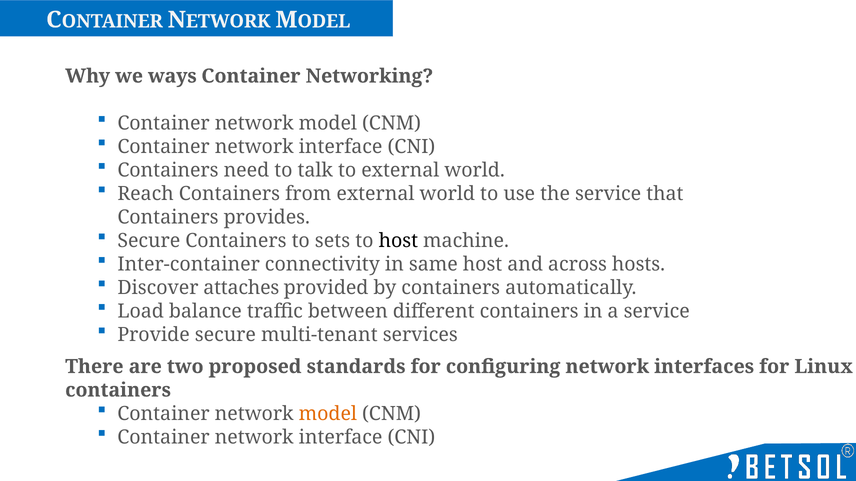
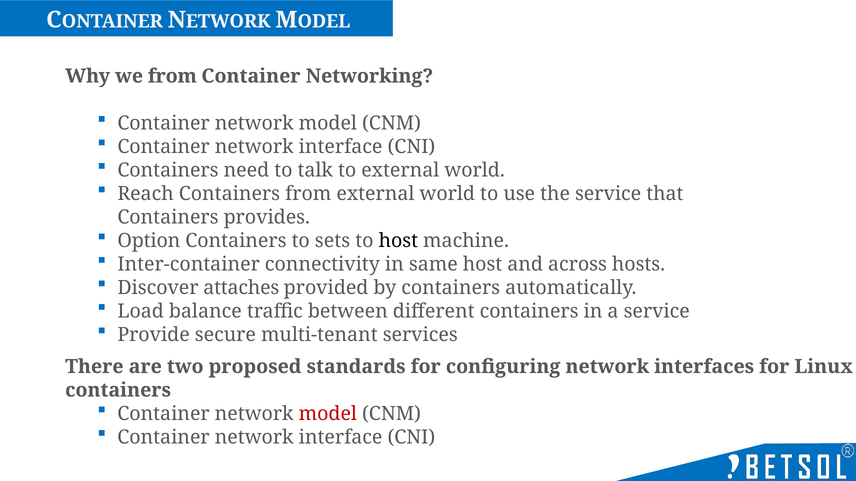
we ways: ways -> from (172, 76)
Secure: Secure -> Option (149, 241)
model colour: orange -> red (328, 414)
